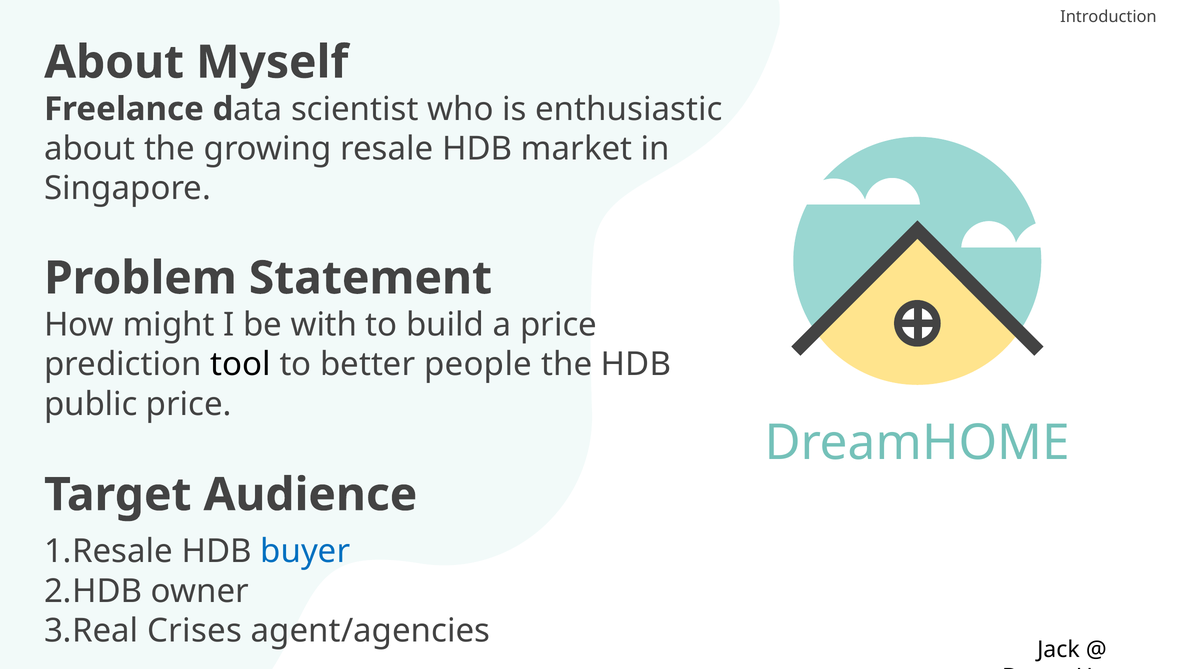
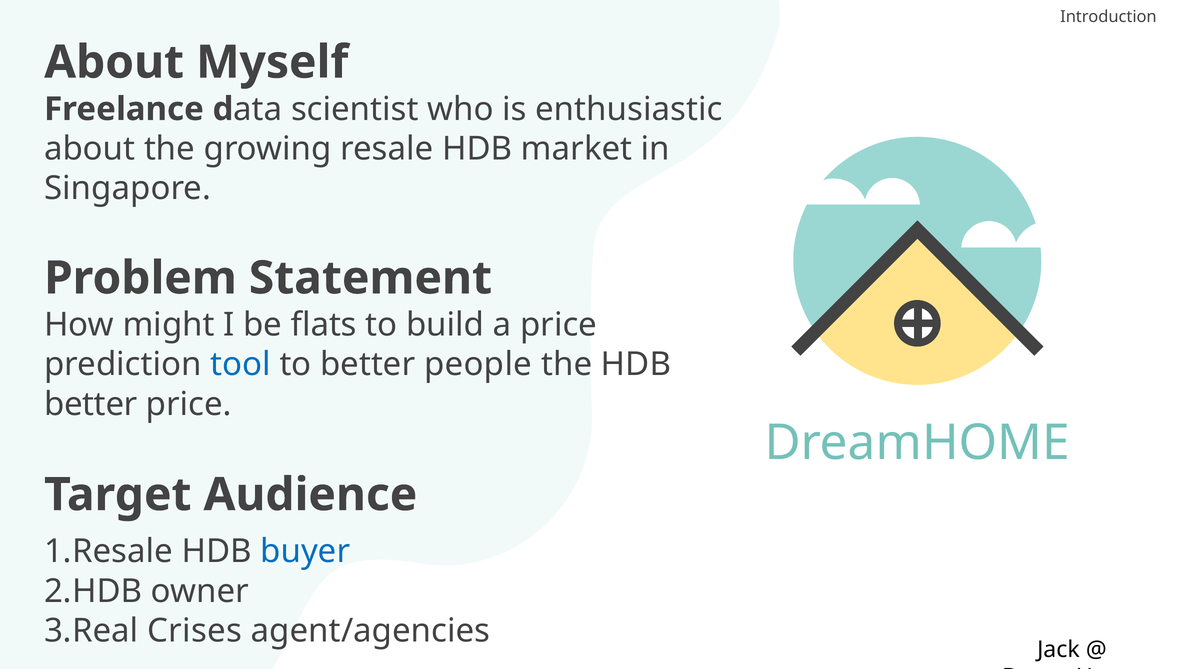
with: with -> flats (324, 325)
tool colour: black -> blue (241, 364)
public: public -> better (91, 404)
